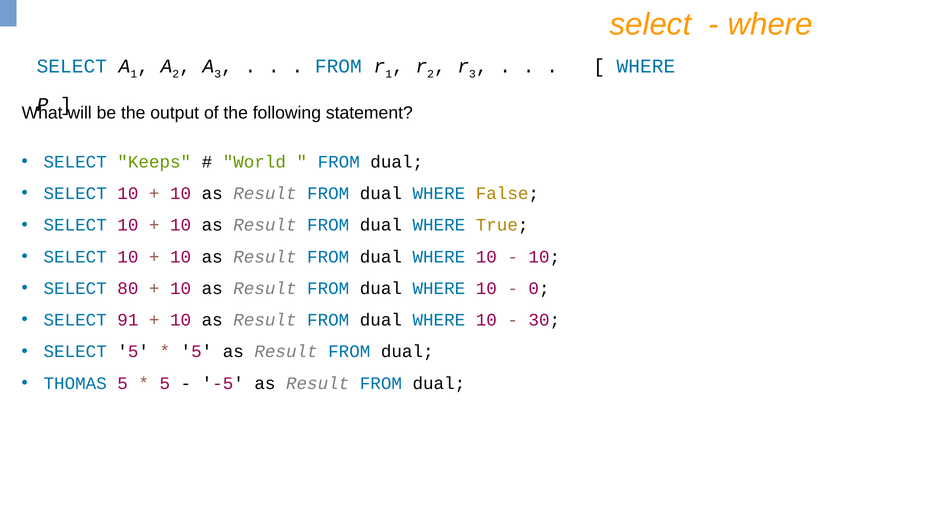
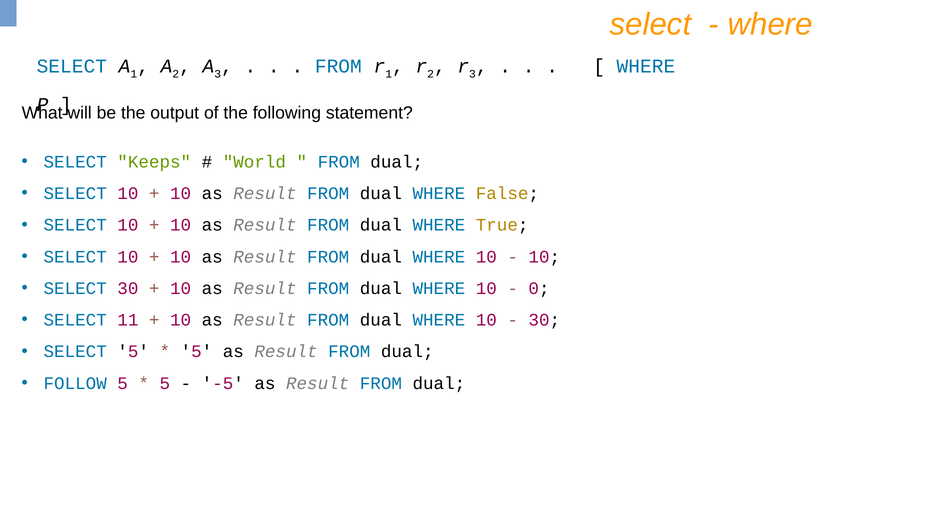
SELECT 80: 80 -> 30 (128, 288)
91: 91 -> 11 (128, 320)
THOMAS: THOMAS -> FOLLOW (75, 383)
